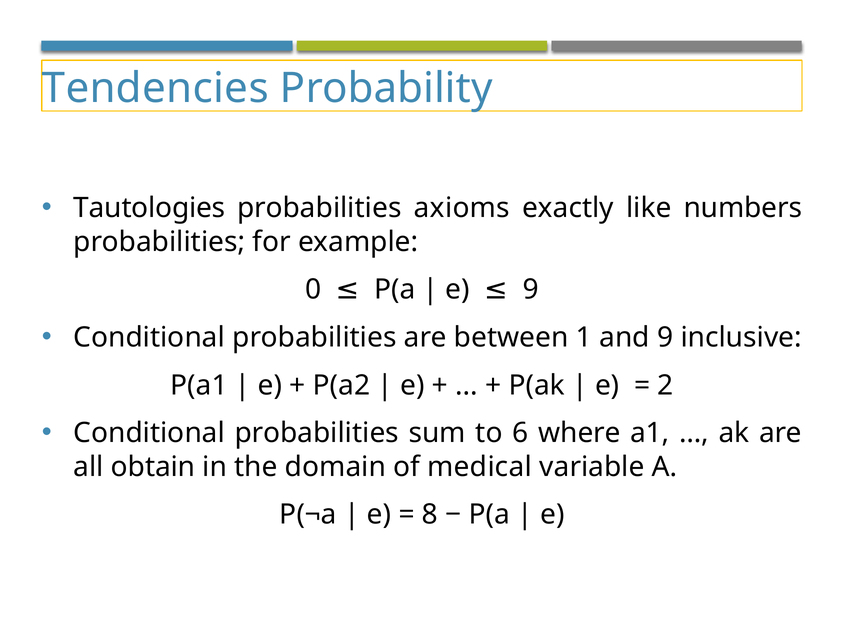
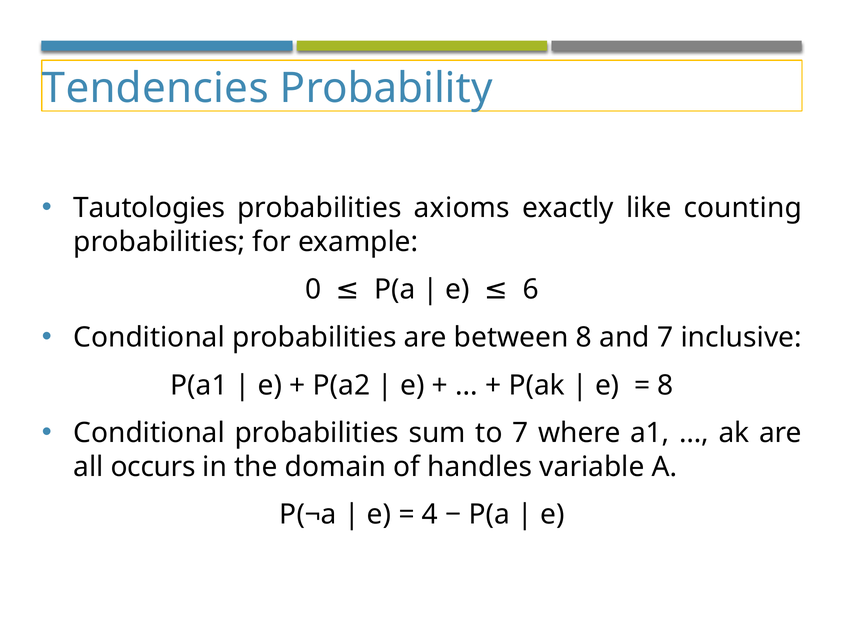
numbers: numbers -> counting (743, 208)
e 9: 9 -> 6 (531, 290)
between 1: 1 -> 8 (584, 337)
and 9: 9 -> 7 (665, 337)
2: 2 -> 8 (665, 385)
to 6: 6 -> 7 (520, 433)
obtain: obtain -> occurs (153, 467)
medical: medical -> handles (480, 467)
8: 8 -> 4 (430, 515)
